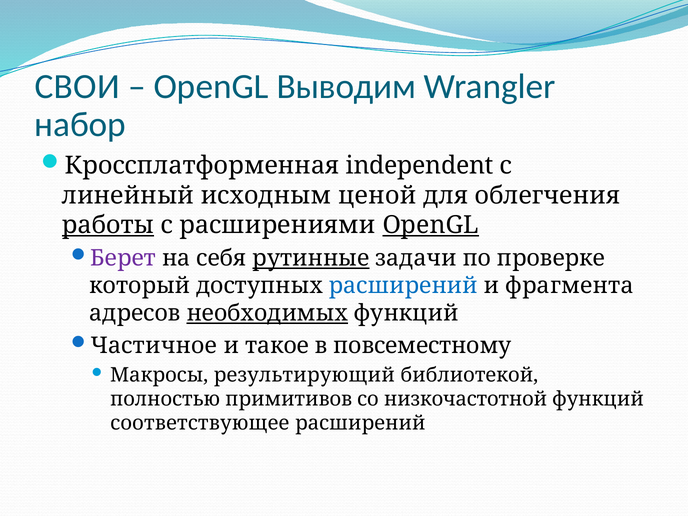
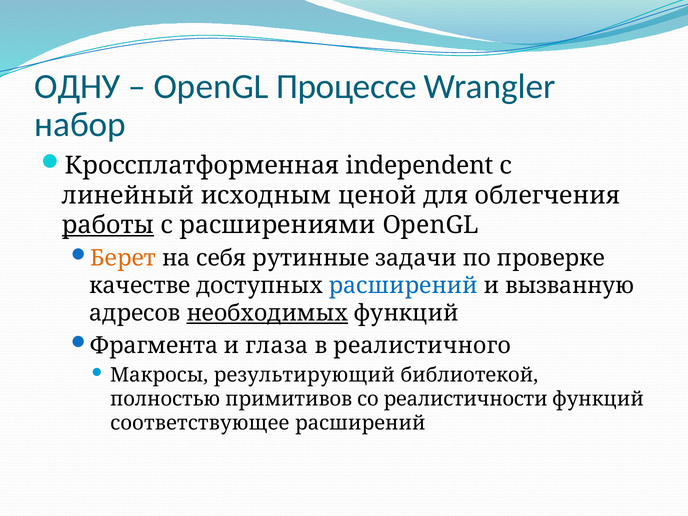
СВОИ: СВОИ -> ОДНУ (77, 86)
Выводим: Выводим -> Процессе (346, 86)
OpenGL underline: present -> none (431, 225)
Берет colour: purple -> orange (123, 258)
рутинные underline: present -> none (311, 258)
который: который -> качестве (140, 286)
фрагмента: фрагмента -> вызванную (570, 286)
Частичное: Частичное -> Фрагмента (154, 346)
такое: такое -> глаза (277, 346)
повсеместному: повсеместному -> реалистичного (422, 346)
низкочастотной: низкочастотной -> реалистичности (466, 399)
